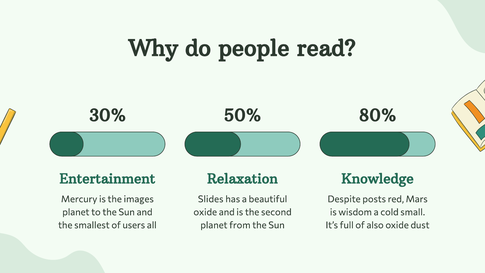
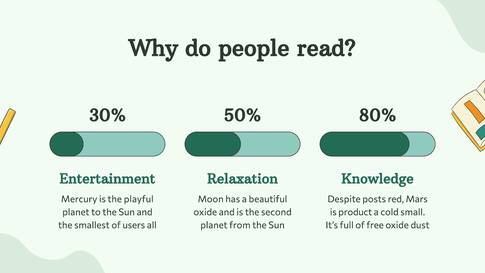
images: images -> playful (139, 199)
Slides: Slides -> Moon (211, 199)
wisdom: wisdom -> product (355, 212)
also: also -> free (375, 225)
